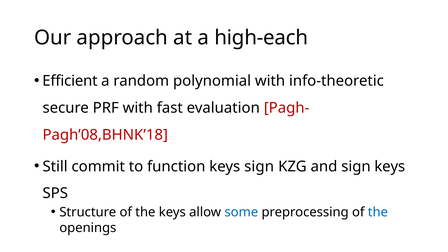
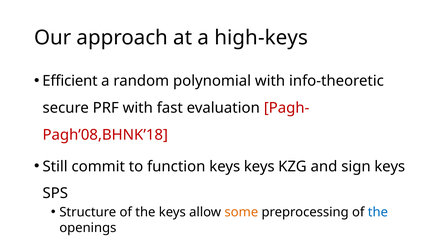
high-each: high-each -> high-keys (261, 38)
keys sign: sign -> keys (259, 166)
some colour: blue -> orange (241, 212)
